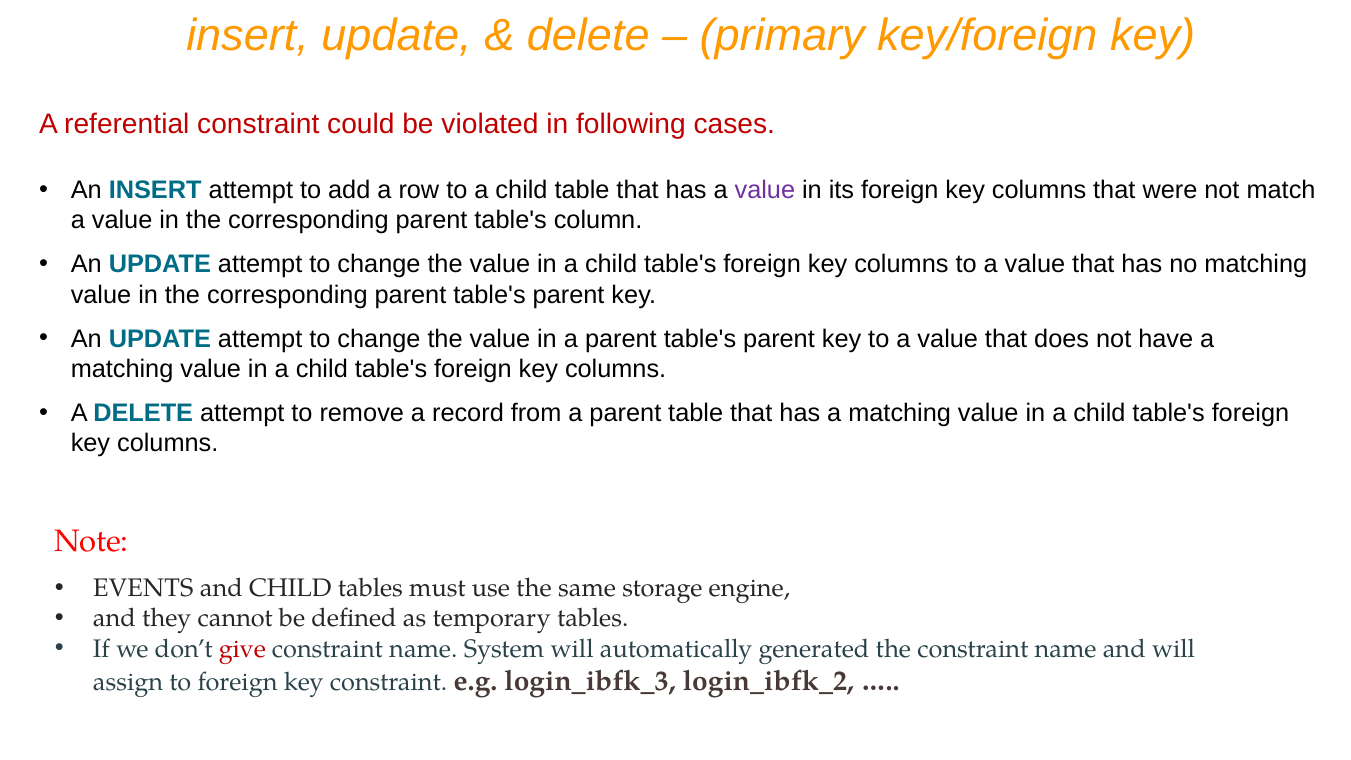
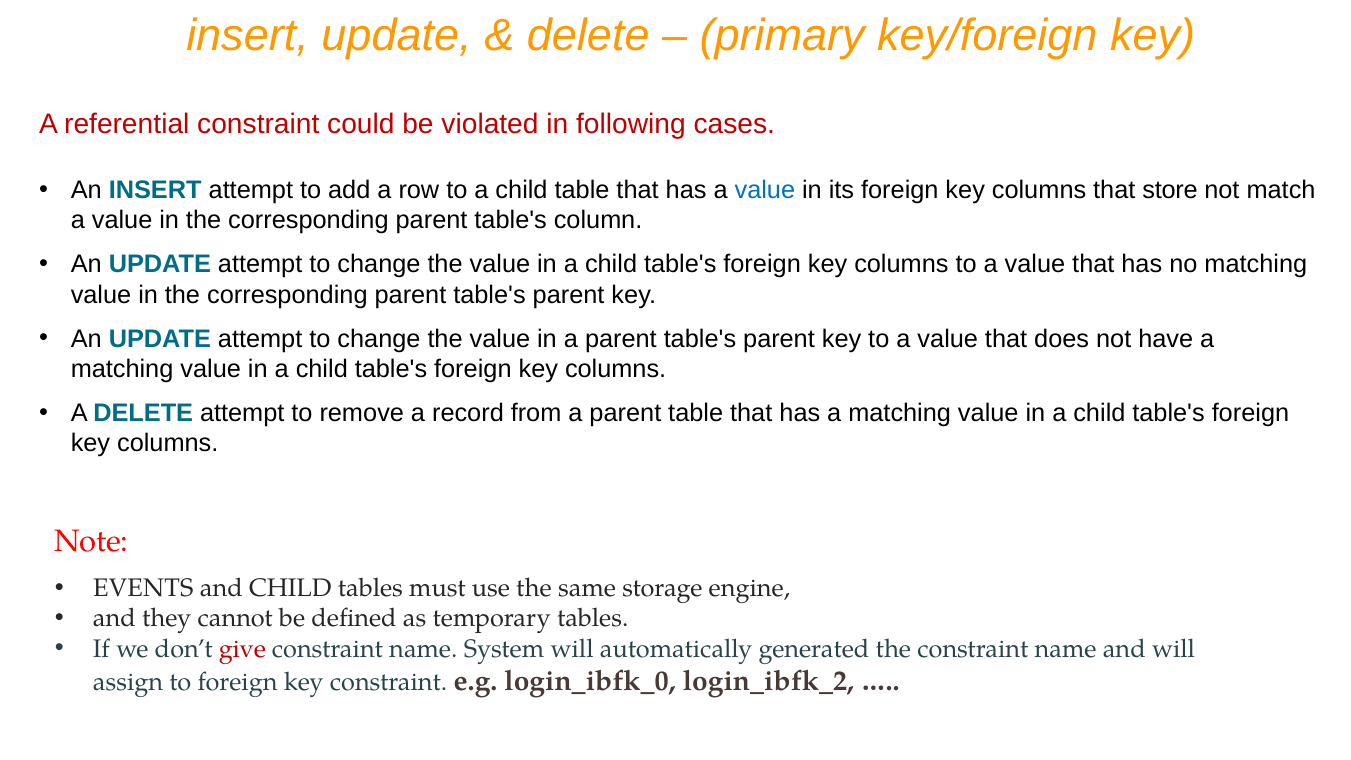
value colour: purple -> blue (765, 190)
were: were -> store (1170, 190)
login_ibfk_3: login_ibfk_3 -> login_ibfk_0 (590, 681)
